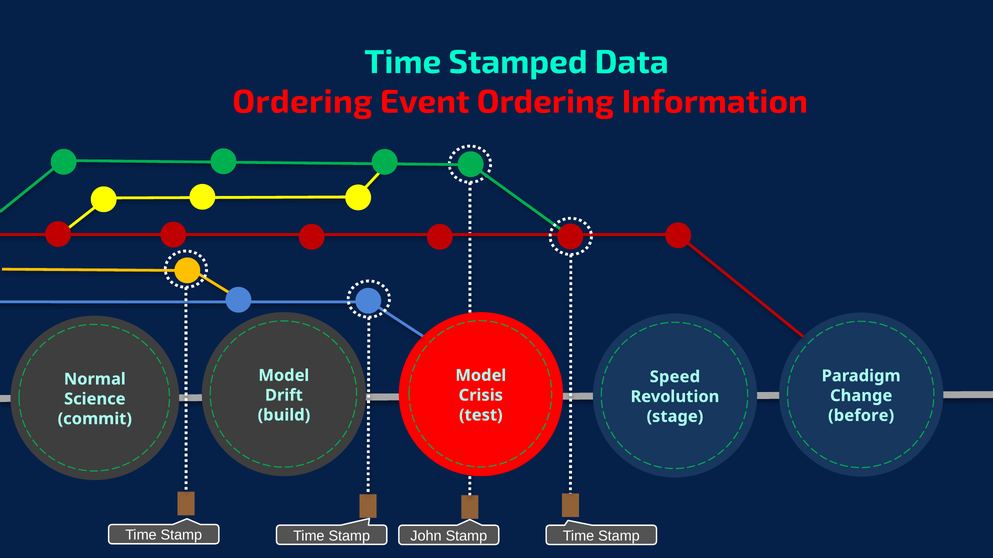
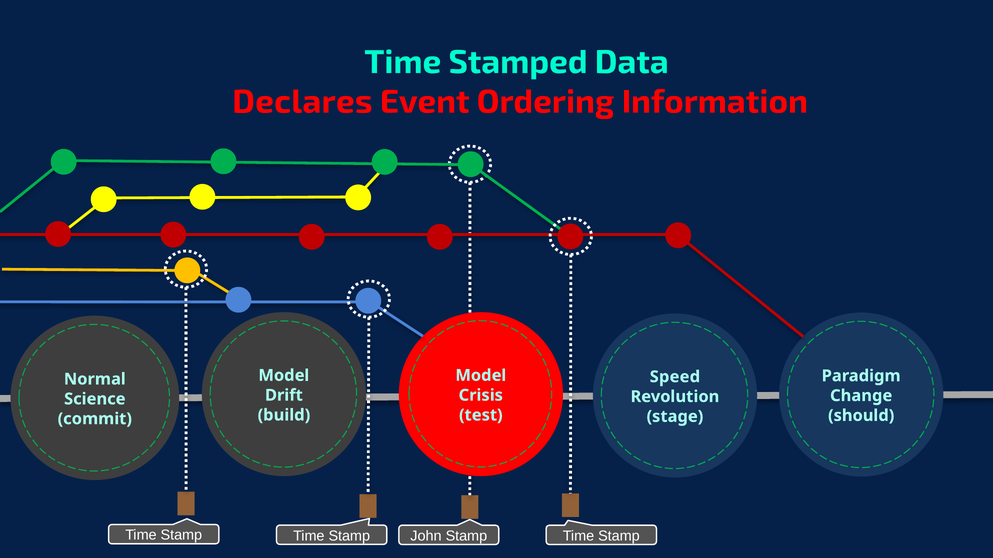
Ordering: Ordering -> Declares (302, 102)
before: before -> should (861, 416)
